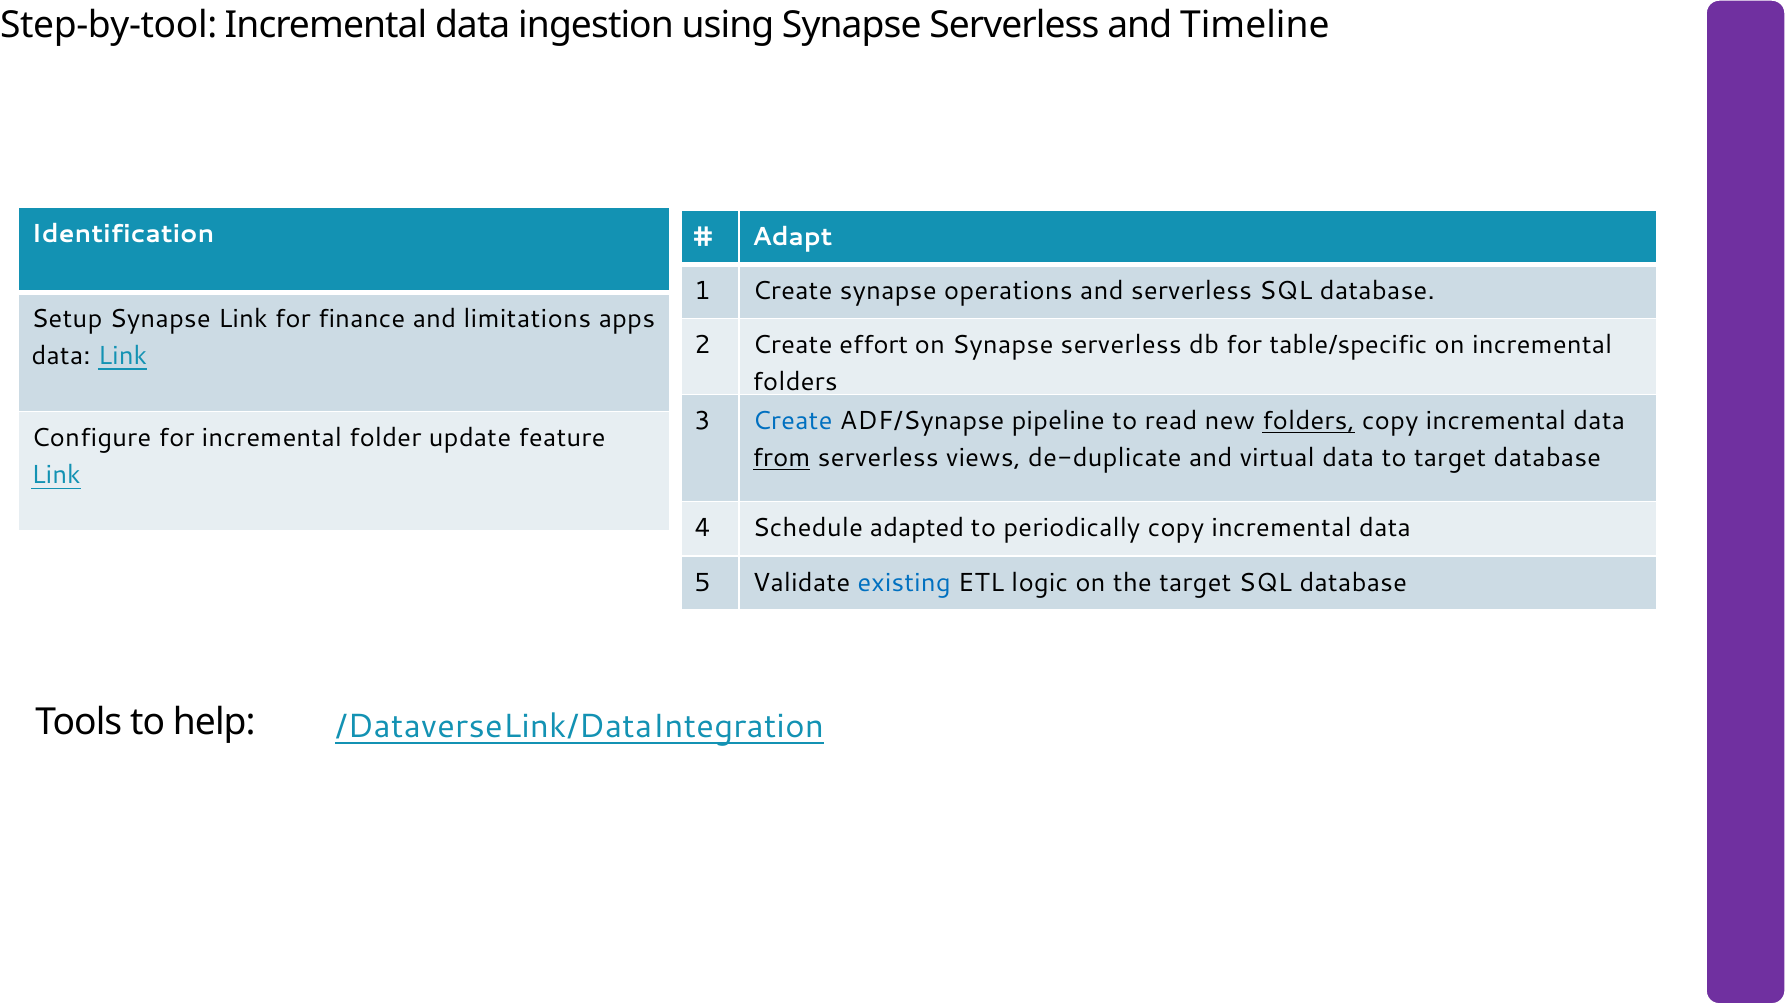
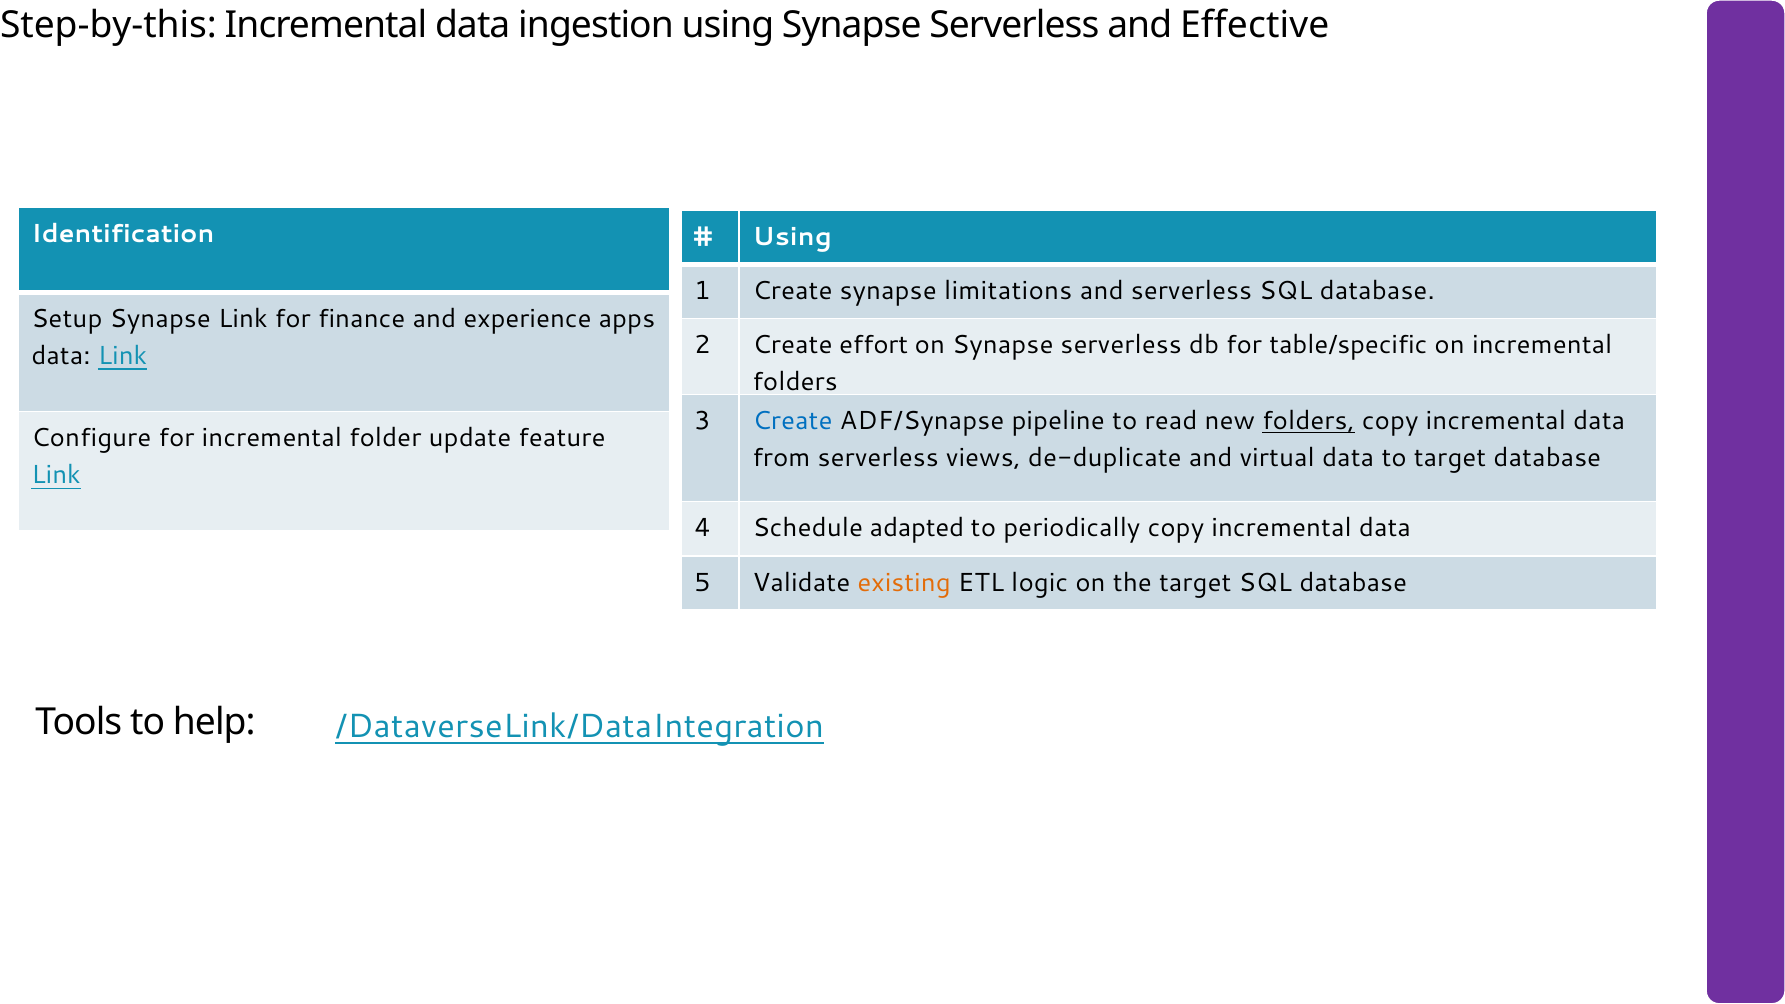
Step-by-tool: Step-by-tool -> Step-by-this (108, 25)
Timeline: Timeline -> Effective (1255, 25)
Adapt: Adapt -> Using (792, 237)
operations: operations -> limitations (1008, 291)
limitations: limitations -> experience (527, 319)
from underline: present -> none (782, 458)
existing colour: blue -> orange (904, 583)
